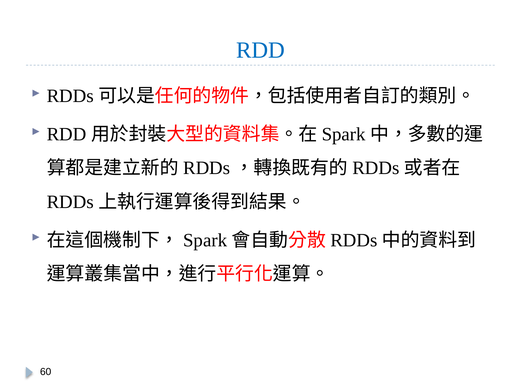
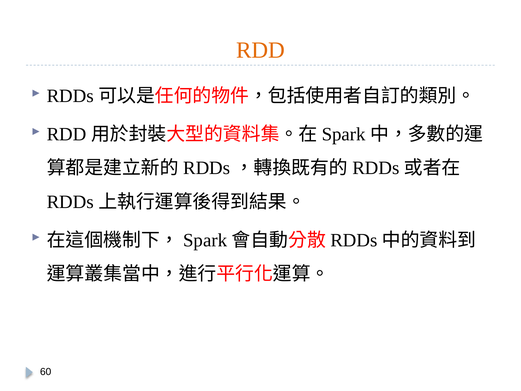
RDD colour: blue -> orange (260, 50)
